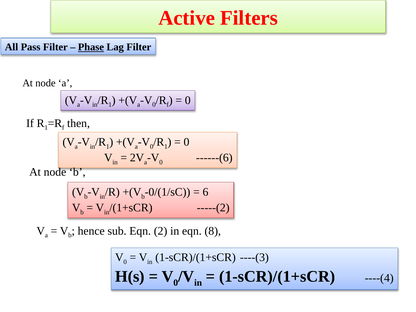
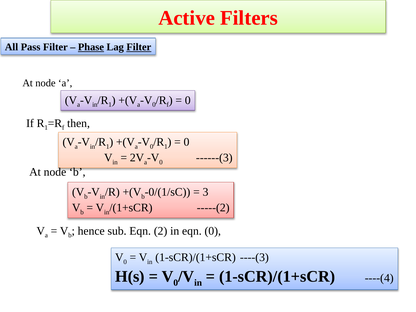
Filter underline: none -> present (139, 47)
------(6: ------(6 -> ------(3 (214, 158)
6: 6 -> 3 (205, 192)
eqn 8: 8 -> 0 (213, 231)
